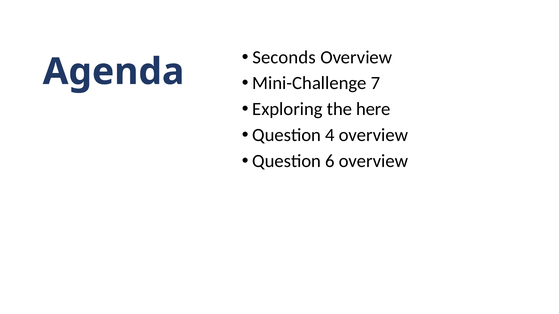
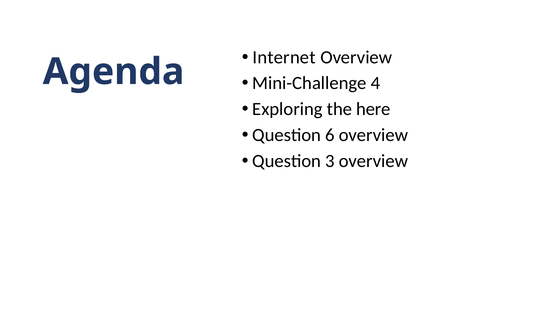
Seconds: Seconds -> Internet (284, 57)
7: 7 -> 4 (375, 83)
4: 4 -> 6 (330, 135)
6: 6 -> 3 (330, 161)
